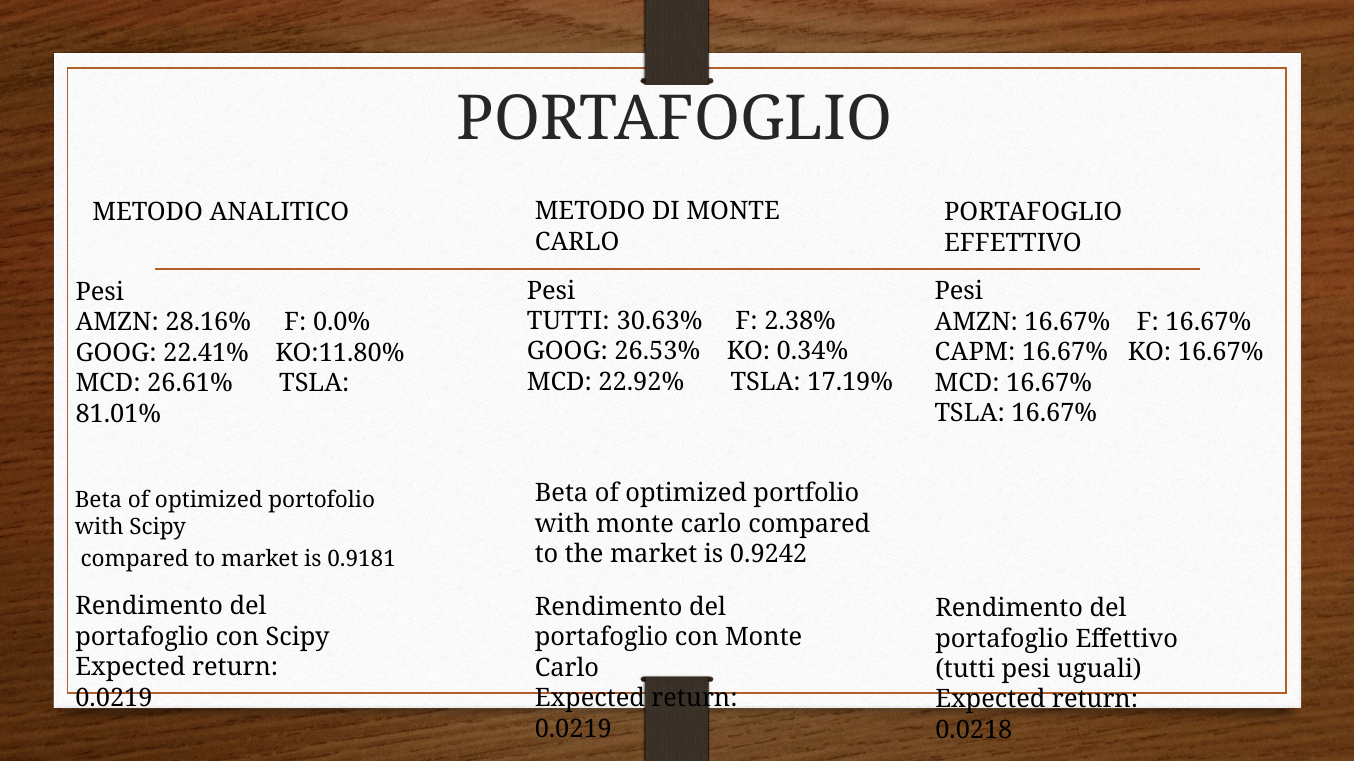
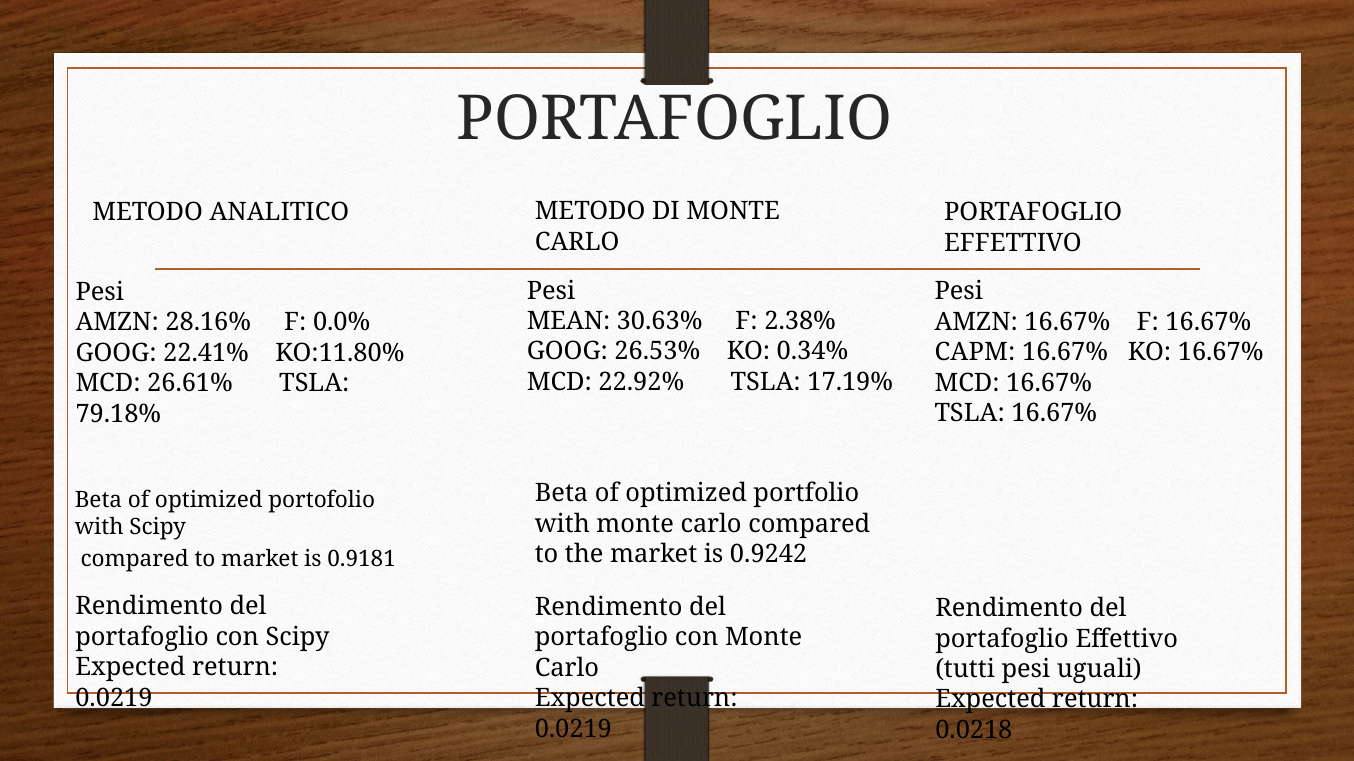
TUTTI: TUTTI -> MEAN (569, 321)
81.01%: 81.01% -> 79.18% (118, 414)
